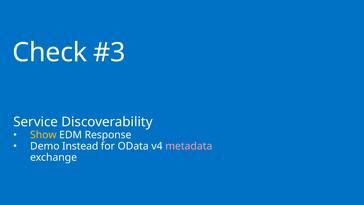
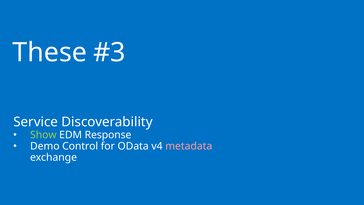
Check: Check -> These (50, 52)
Show colour: yellow -> light green (43, 135)
Instead: Instead -> Control (80, 146)
